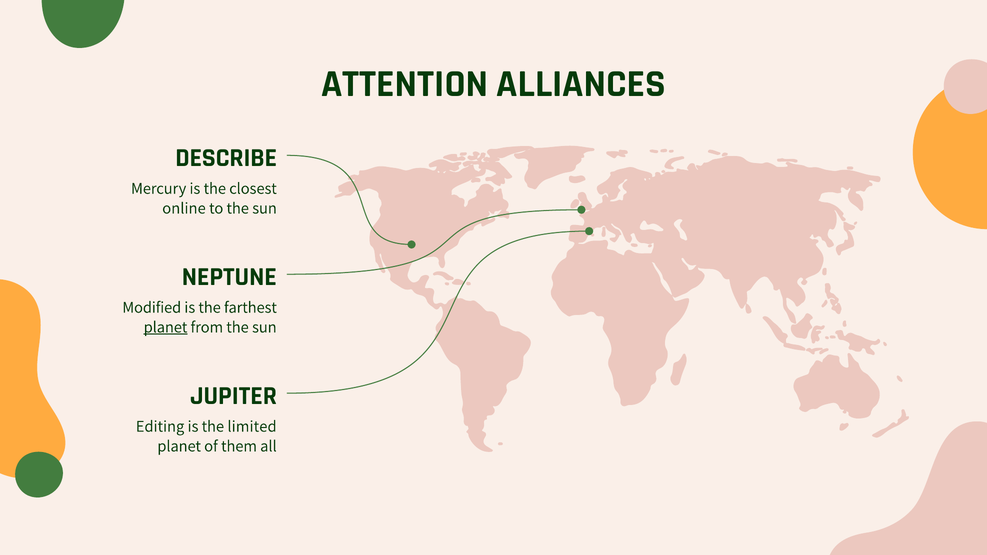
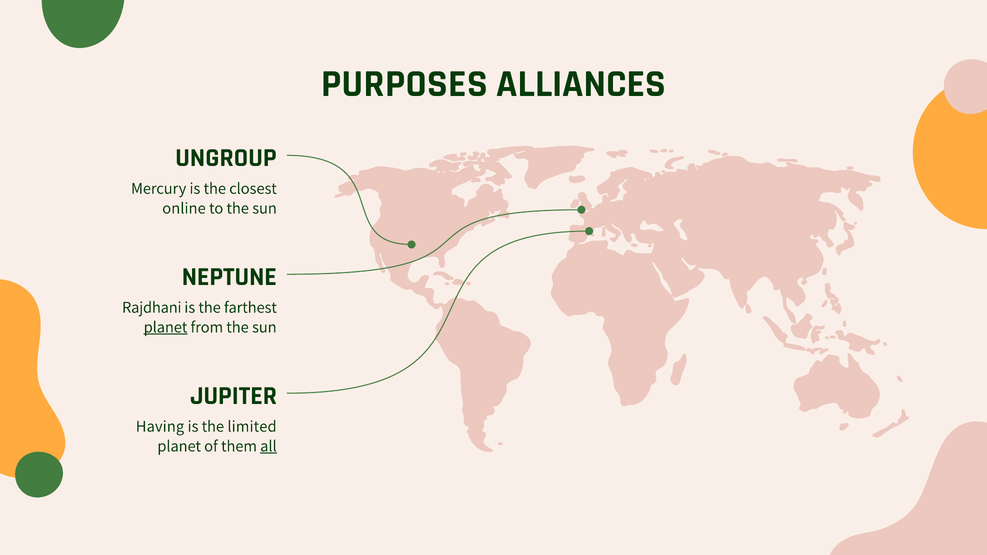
ATTENTION: ATTENTION -> PURPOSES (404, 84)
DESCRIBE: DESCRIBE -> UNGROUP (226, 158)
Modified: Modified -> Rajdhani (152, 307)
Editing: Editing -> Having (160, 426)
all underline: none -> present (268, 446)
